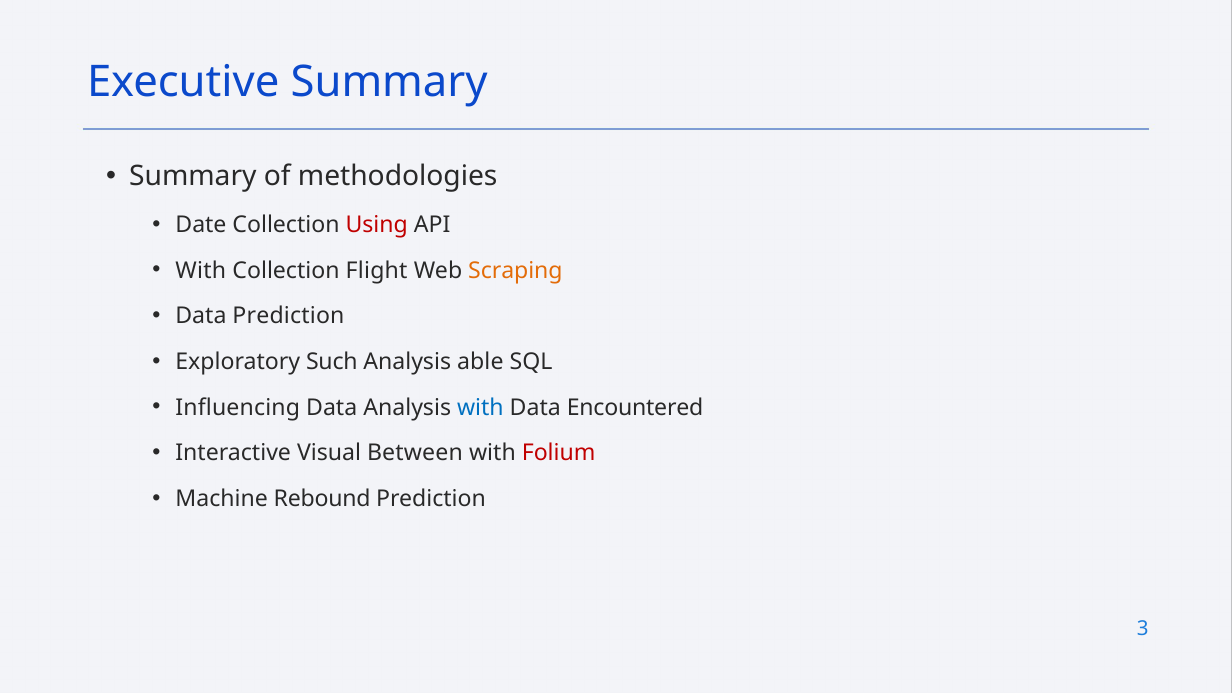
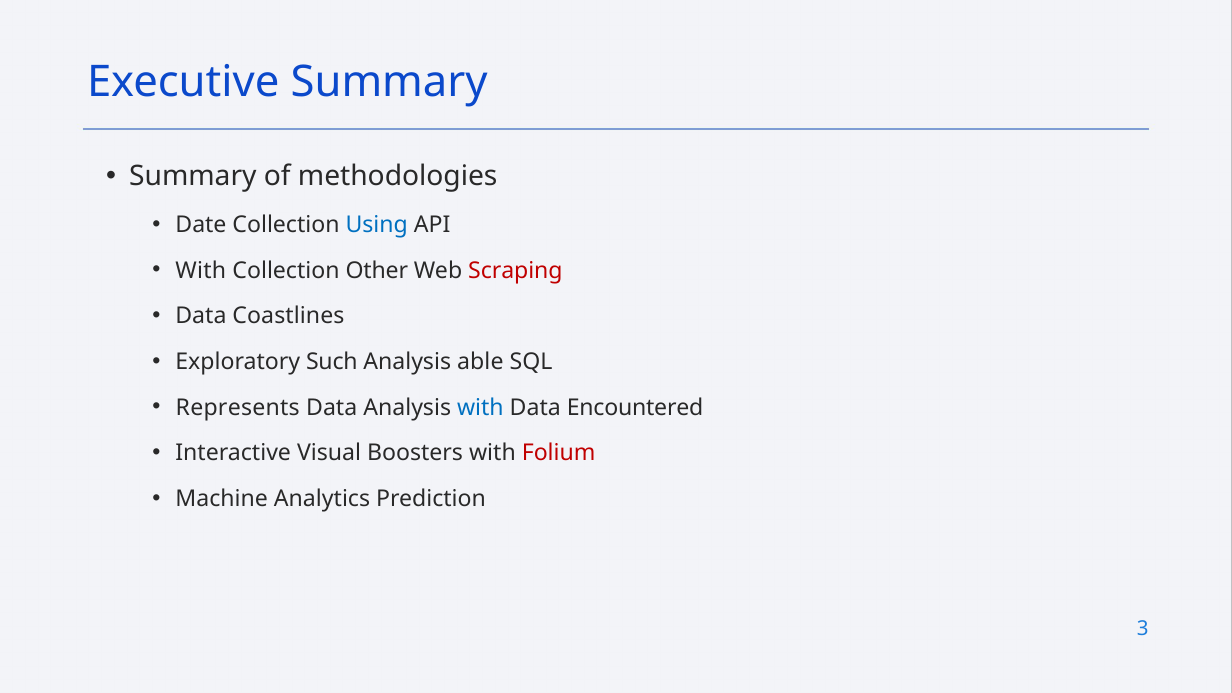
Using colour: red -> blue (377, 225)
Flight: Flight -> Other (377, 270)
Scraping colour: orange -> red (515, 270)
Data Prediction: Prediction -> Coastlines (288, 316)
Influencing: Influencing -> Represents (238, 408)
Between: Between -> Boosters (415, 453)
Rebound: Rebound -> Analytics (322, 499)
